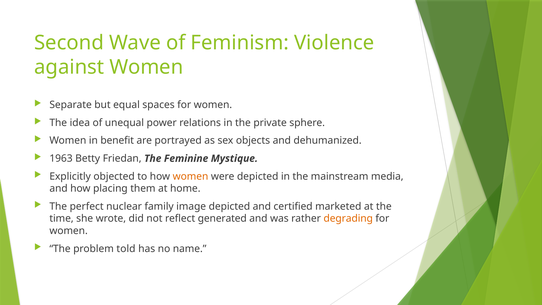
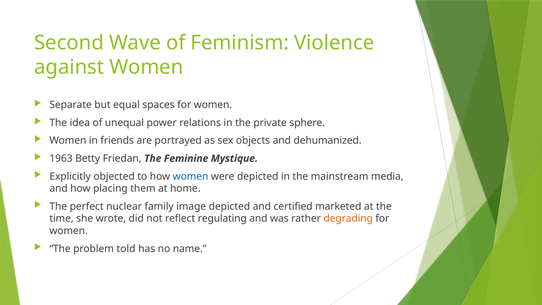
benefit: benefit -> friends (117, 141)
women colour: orange -> blue (191, 176)
generated: generated -> regulating (222, 219)
